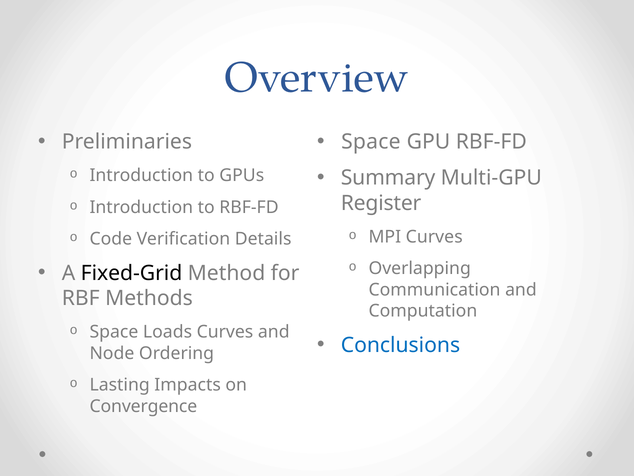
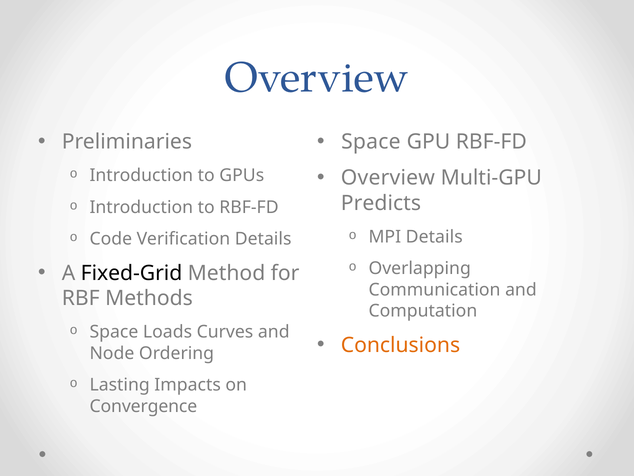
Summary: Summary -> Overview (388, 178)
Register: Register -> Predicts (381, 203)
MPI Curves: Curves -> Details (434, 237)
Conclusions colour: blue -> orange (400, 345)
